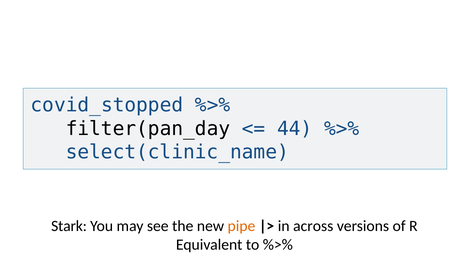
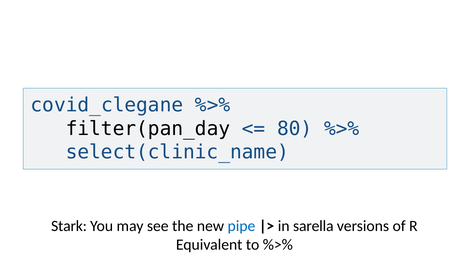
covid_stopped: covid_stopped -> covid_clegane (107, 105)
44: 44 -> 80 (295, 128)
pipe colour: orange -> blue (241, 226)
across: across -> sarella (313, 226)
